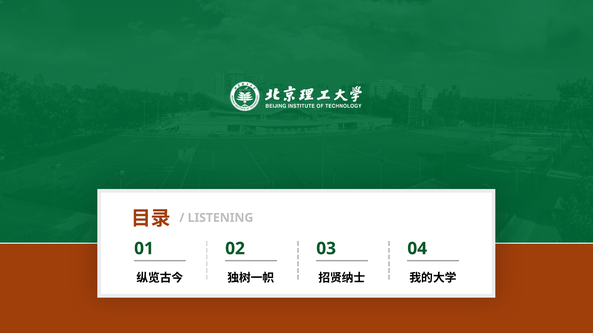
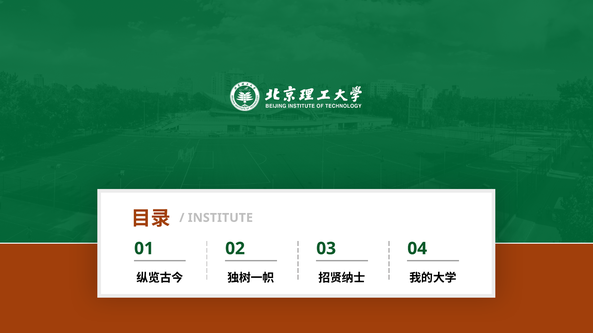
LISTENING: LISTENING -> INSTITUTE (220, 218)
